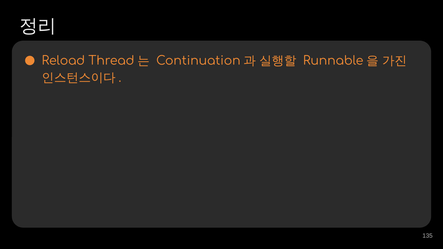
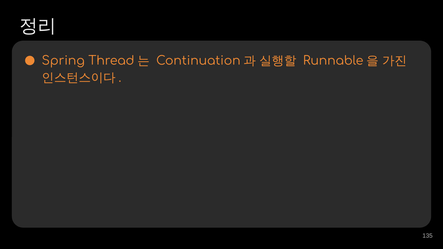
Reload: Reload -> Spring (63, 61)
